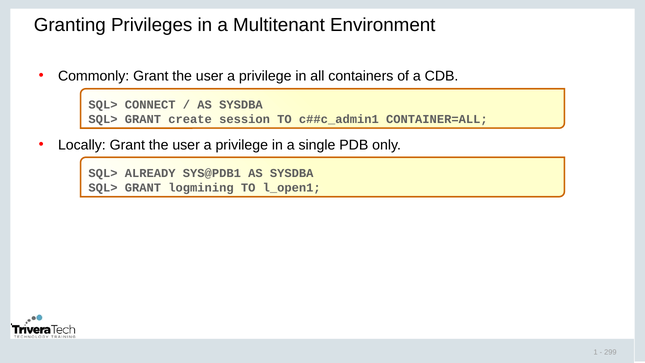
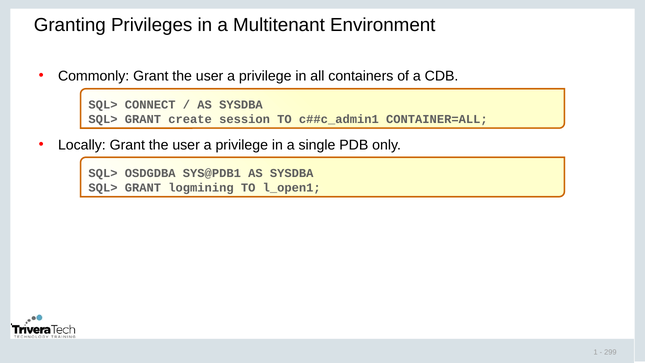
ALREADY: ALREADY -> OSDGDBA (150, 173)
